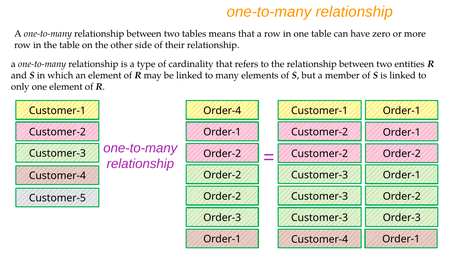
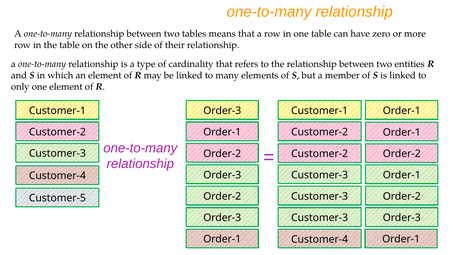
Order-4: Order-4 -> Order-3 (222, 111)
Order-2: Order-2 -> Order-3 (222, 175)
